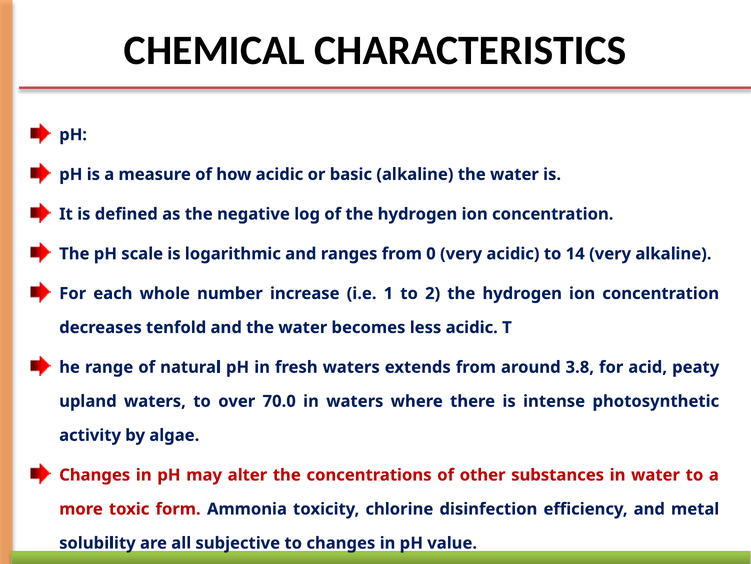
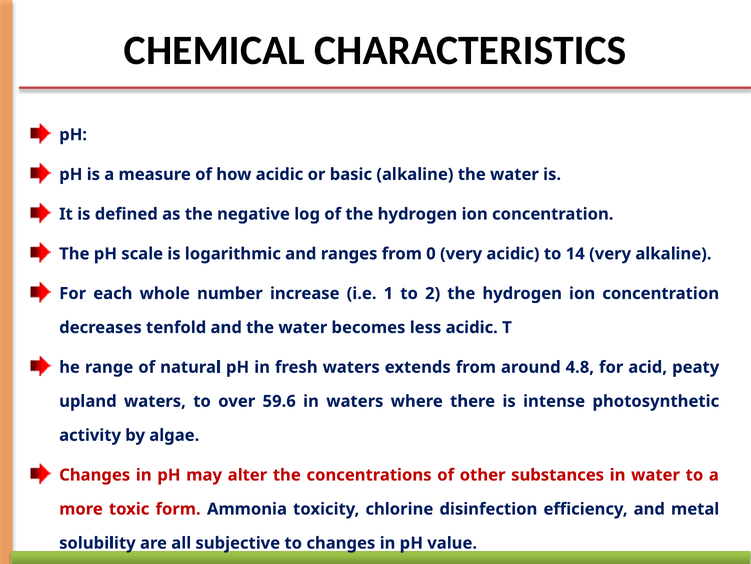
3.8: 3.8 -> 4.8 (580, 367)
70.0: 70.0 -> 59.6 (279, 401)
